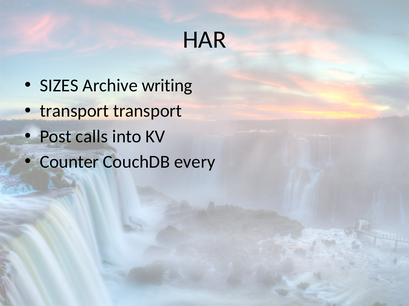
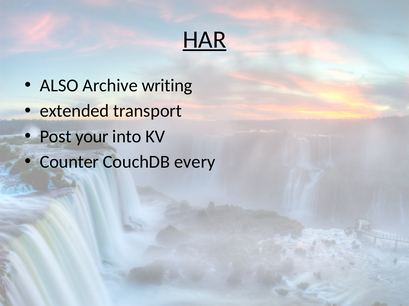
HAR underline: none -> present (204, 40)
SIZES: SIZES -> ALSO (59, 86)
transport: transport -> extended (74, 111)
calls: calls -> your (92, 137)
